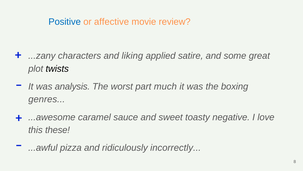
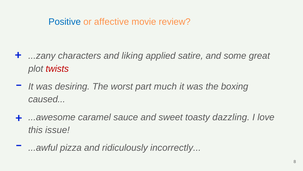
twists colour: black -> red (57, 68)
analysis: analysis -> desiring (72, 86)
genres: genres -> caused (47, 99)
negative: negative -> dazzling (231, 117)
these: these -> issue (57, 130)
